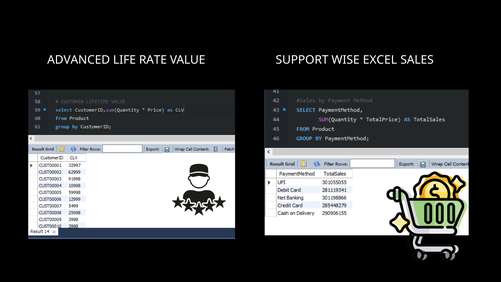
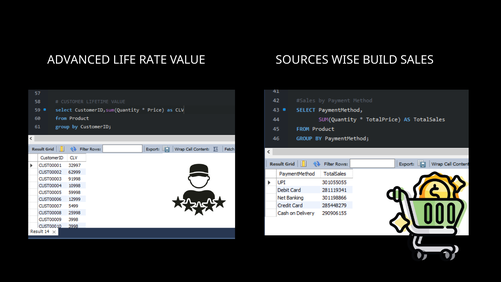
SUPPORT: SUPPORT -> SOURCES (302, 60)
EXCEL: EXCEL -> BUILD (380, 60)
